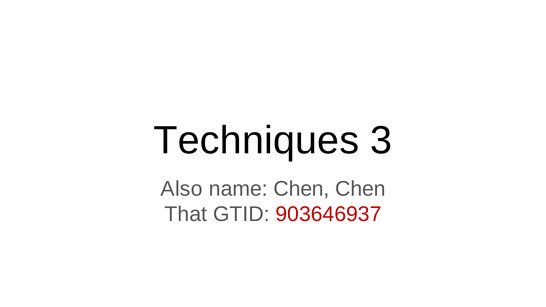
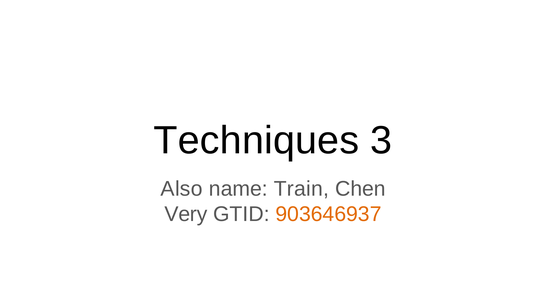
name Chen: Chen -> Train (301, 189)
That: That -> Very (186, 214)
903646937 colour: red -> orange (329, 214)
